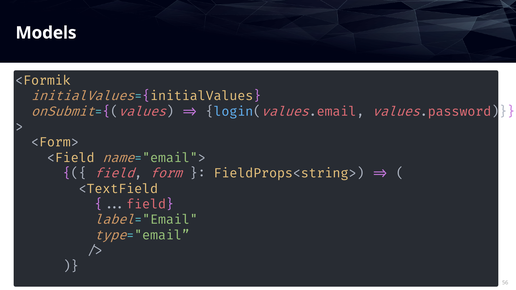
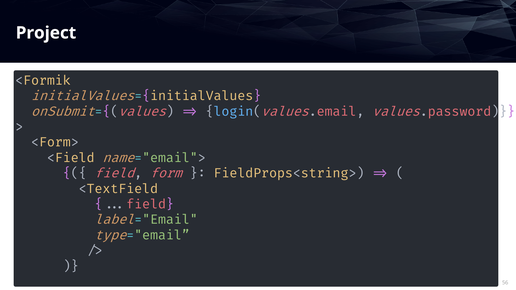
Models: Models -> Project (46, 33)
